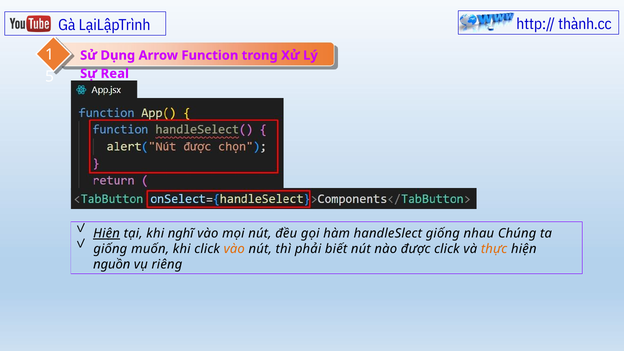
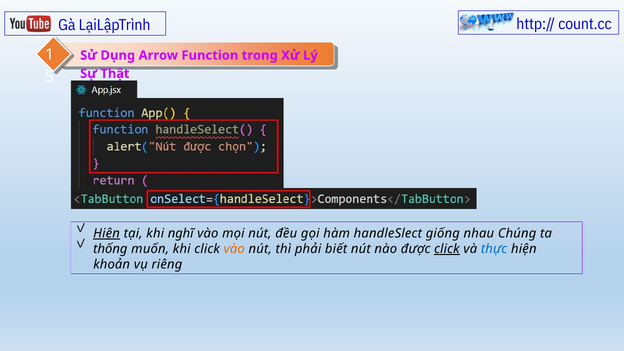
thành.cc: thành.cc -> count.cc (585, 24)
Real: Real -> Thật (115, 74)
giống: giống -> thống (110, 249)
click underline: none -> present (447, 249)
thực colour: orange -> blue (494, 249)
nguồn: nguồn -> khoản (112, 265)
